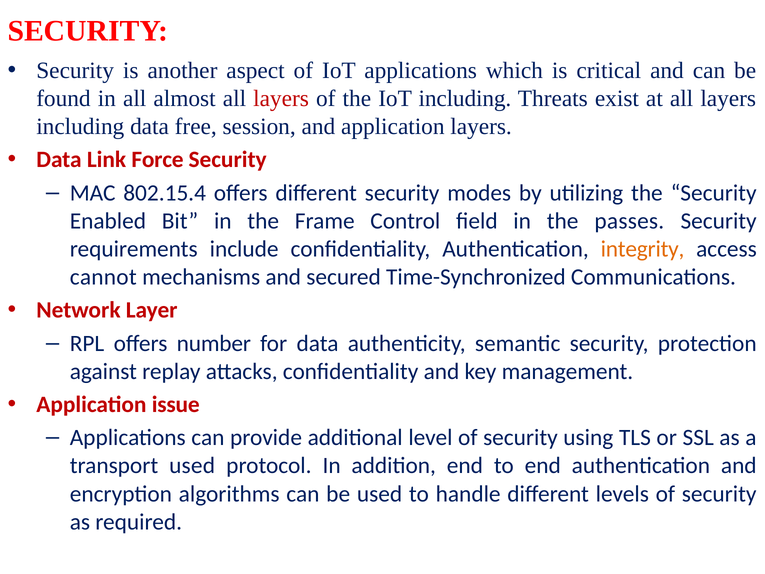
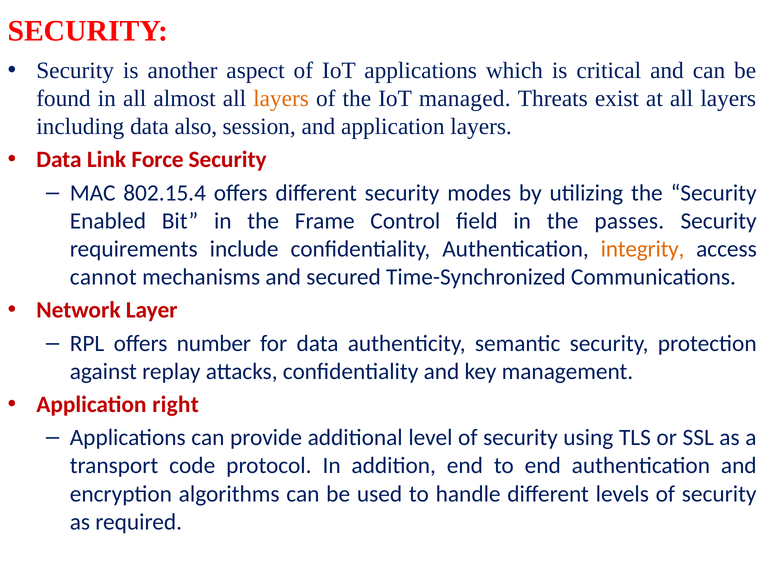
layers colour: red -> orange (281, 99)
IoT including: including -> managed (465, 99)
free: free -> also (196, 127)
issue: issue -> right (176, 404)
transport used: used -> code (192, 466)
